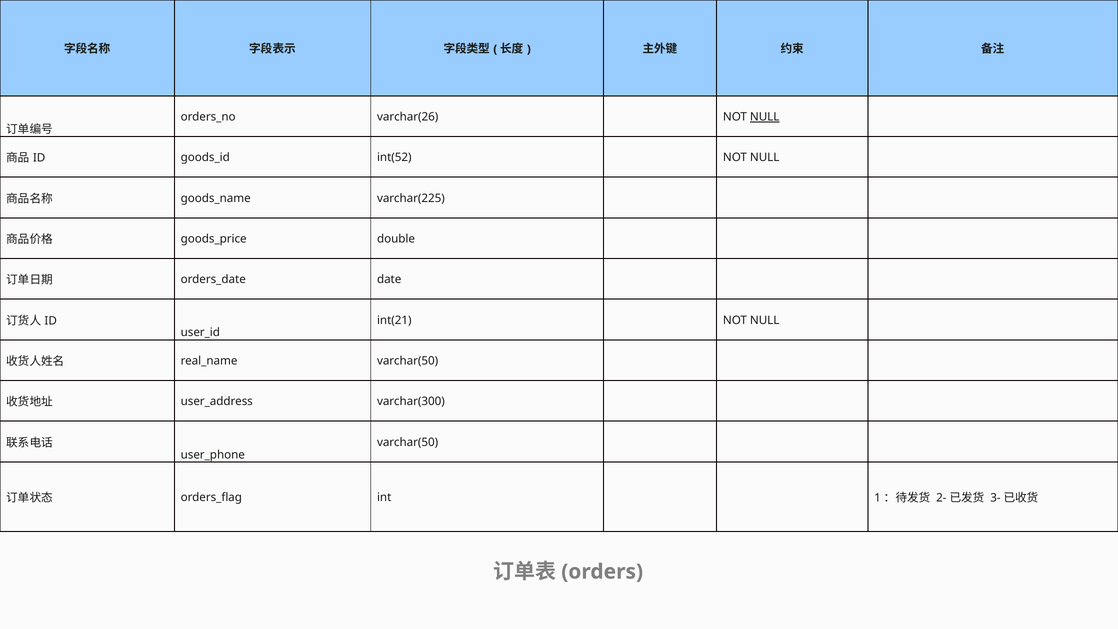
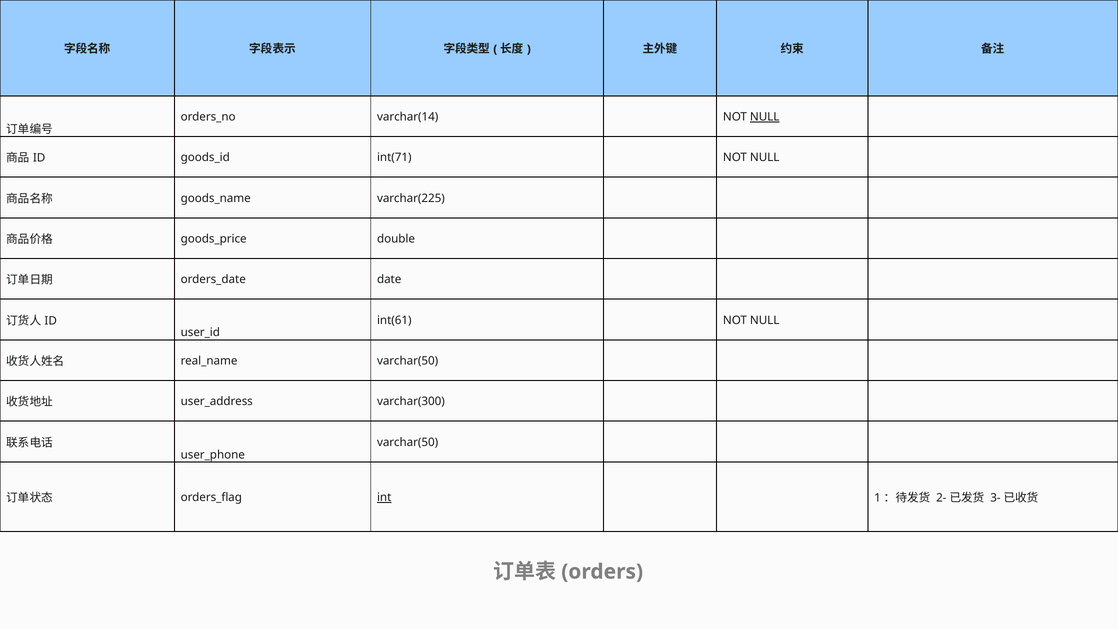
varchar(26: varchar(26 -> varchar(14 (408, 117)
int(52: int(52 -> int(71 (394, 158)
int(21: int(21 -> int(61 (394, 320)
int underline: none -> present (384, 497)
